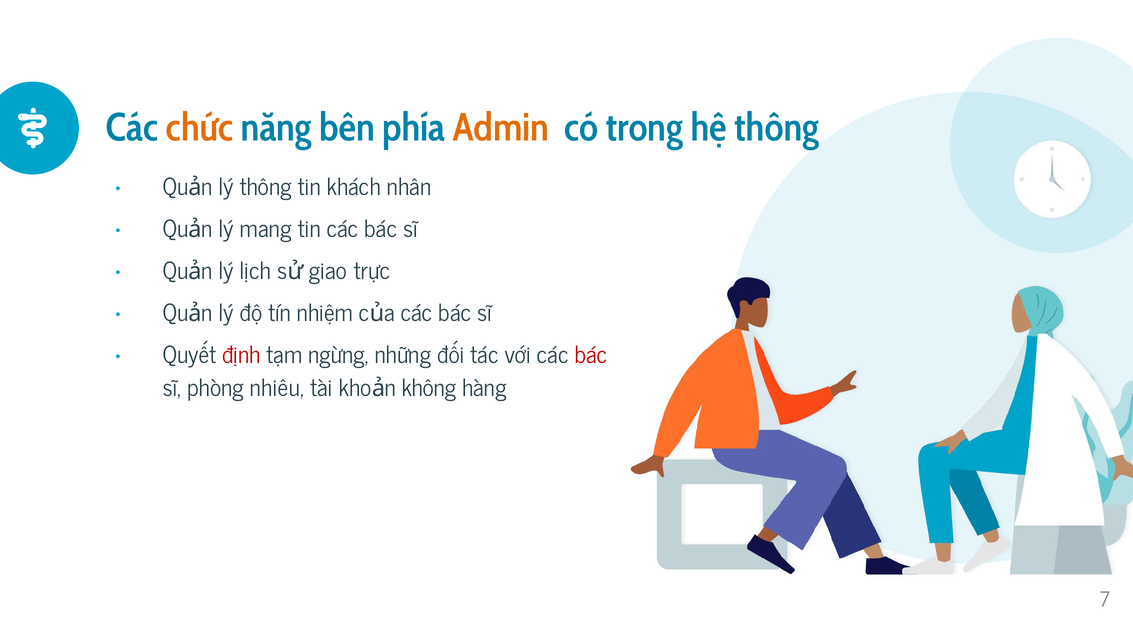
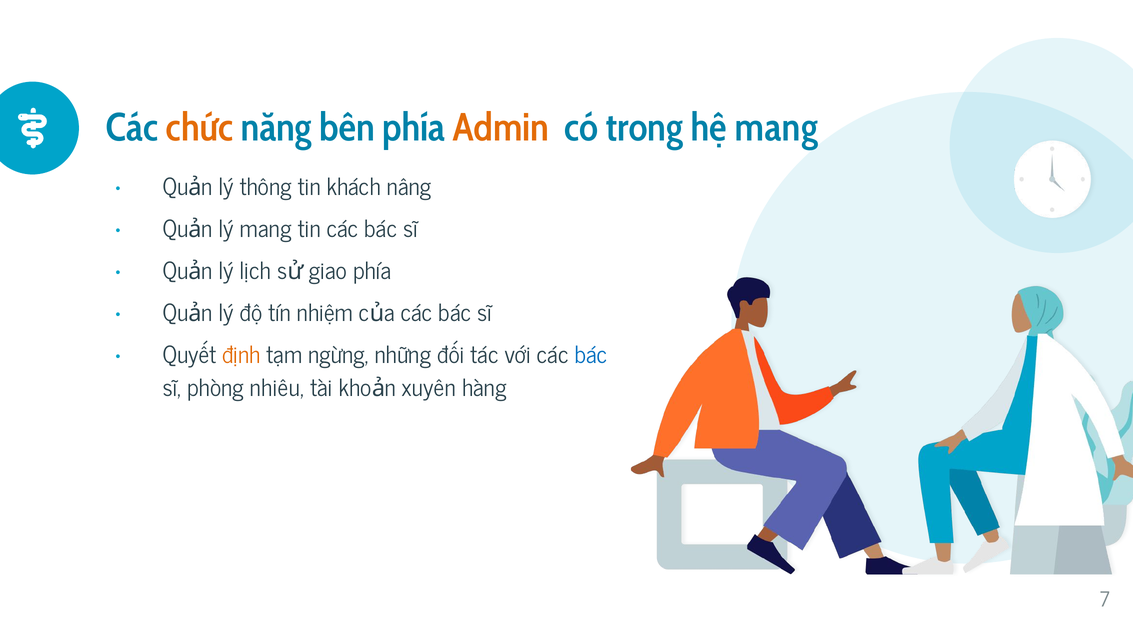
hệ thông: thông -> mang (776, 128)
nhân: nhân -> nâng (409, 188)
giao trực: trực -> phía (372, 272)
định colour: red -> orange (241, 356)
bác colour: red -> blue (591, 356)
không: không -> xuyên (429, 388)
